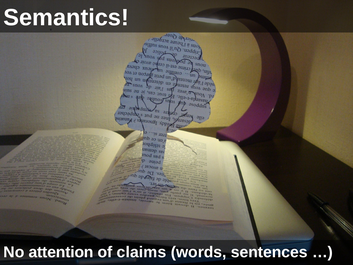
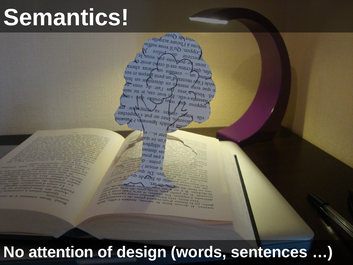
claims: claims -> design (142, 252)
